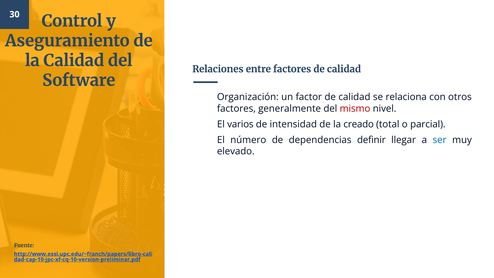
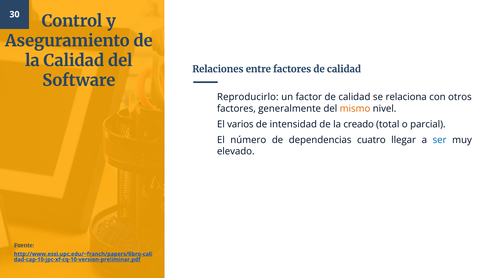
Organización: Organización -> Reproducirlo (248, 97)
mismo colour: red -> orange (355, 109)
definir: definir -> cuatro (371, 140)
